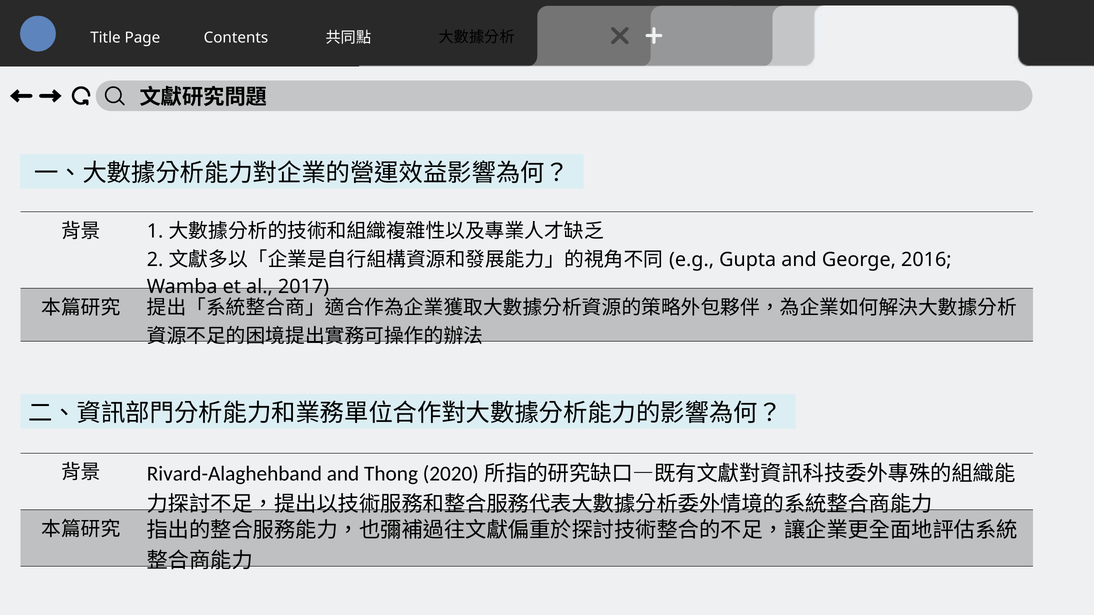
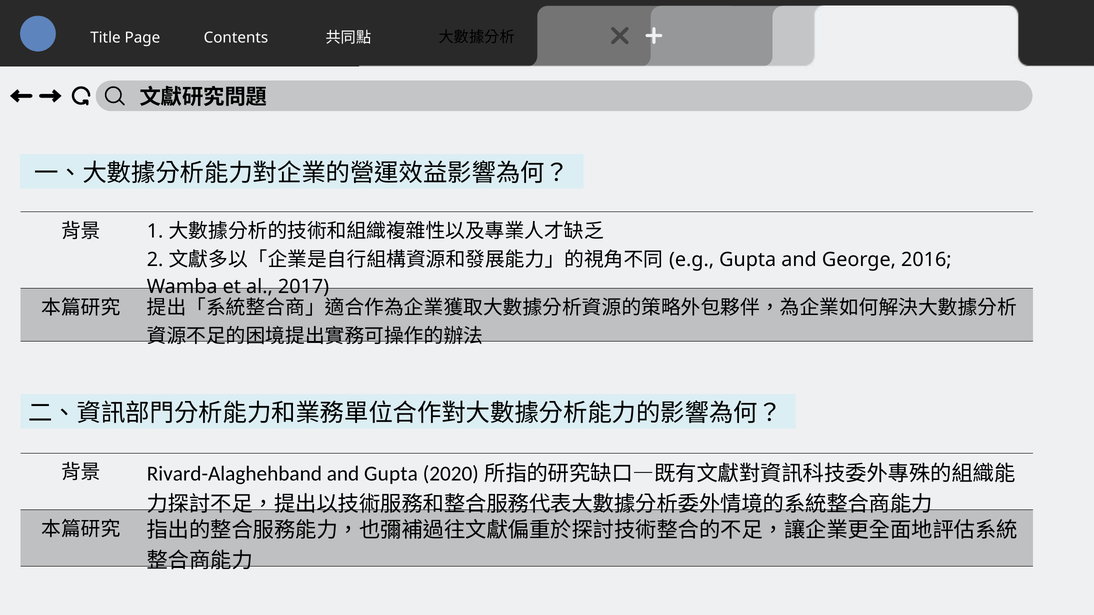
and Thong: Thong -> Gupta (391, 474)
